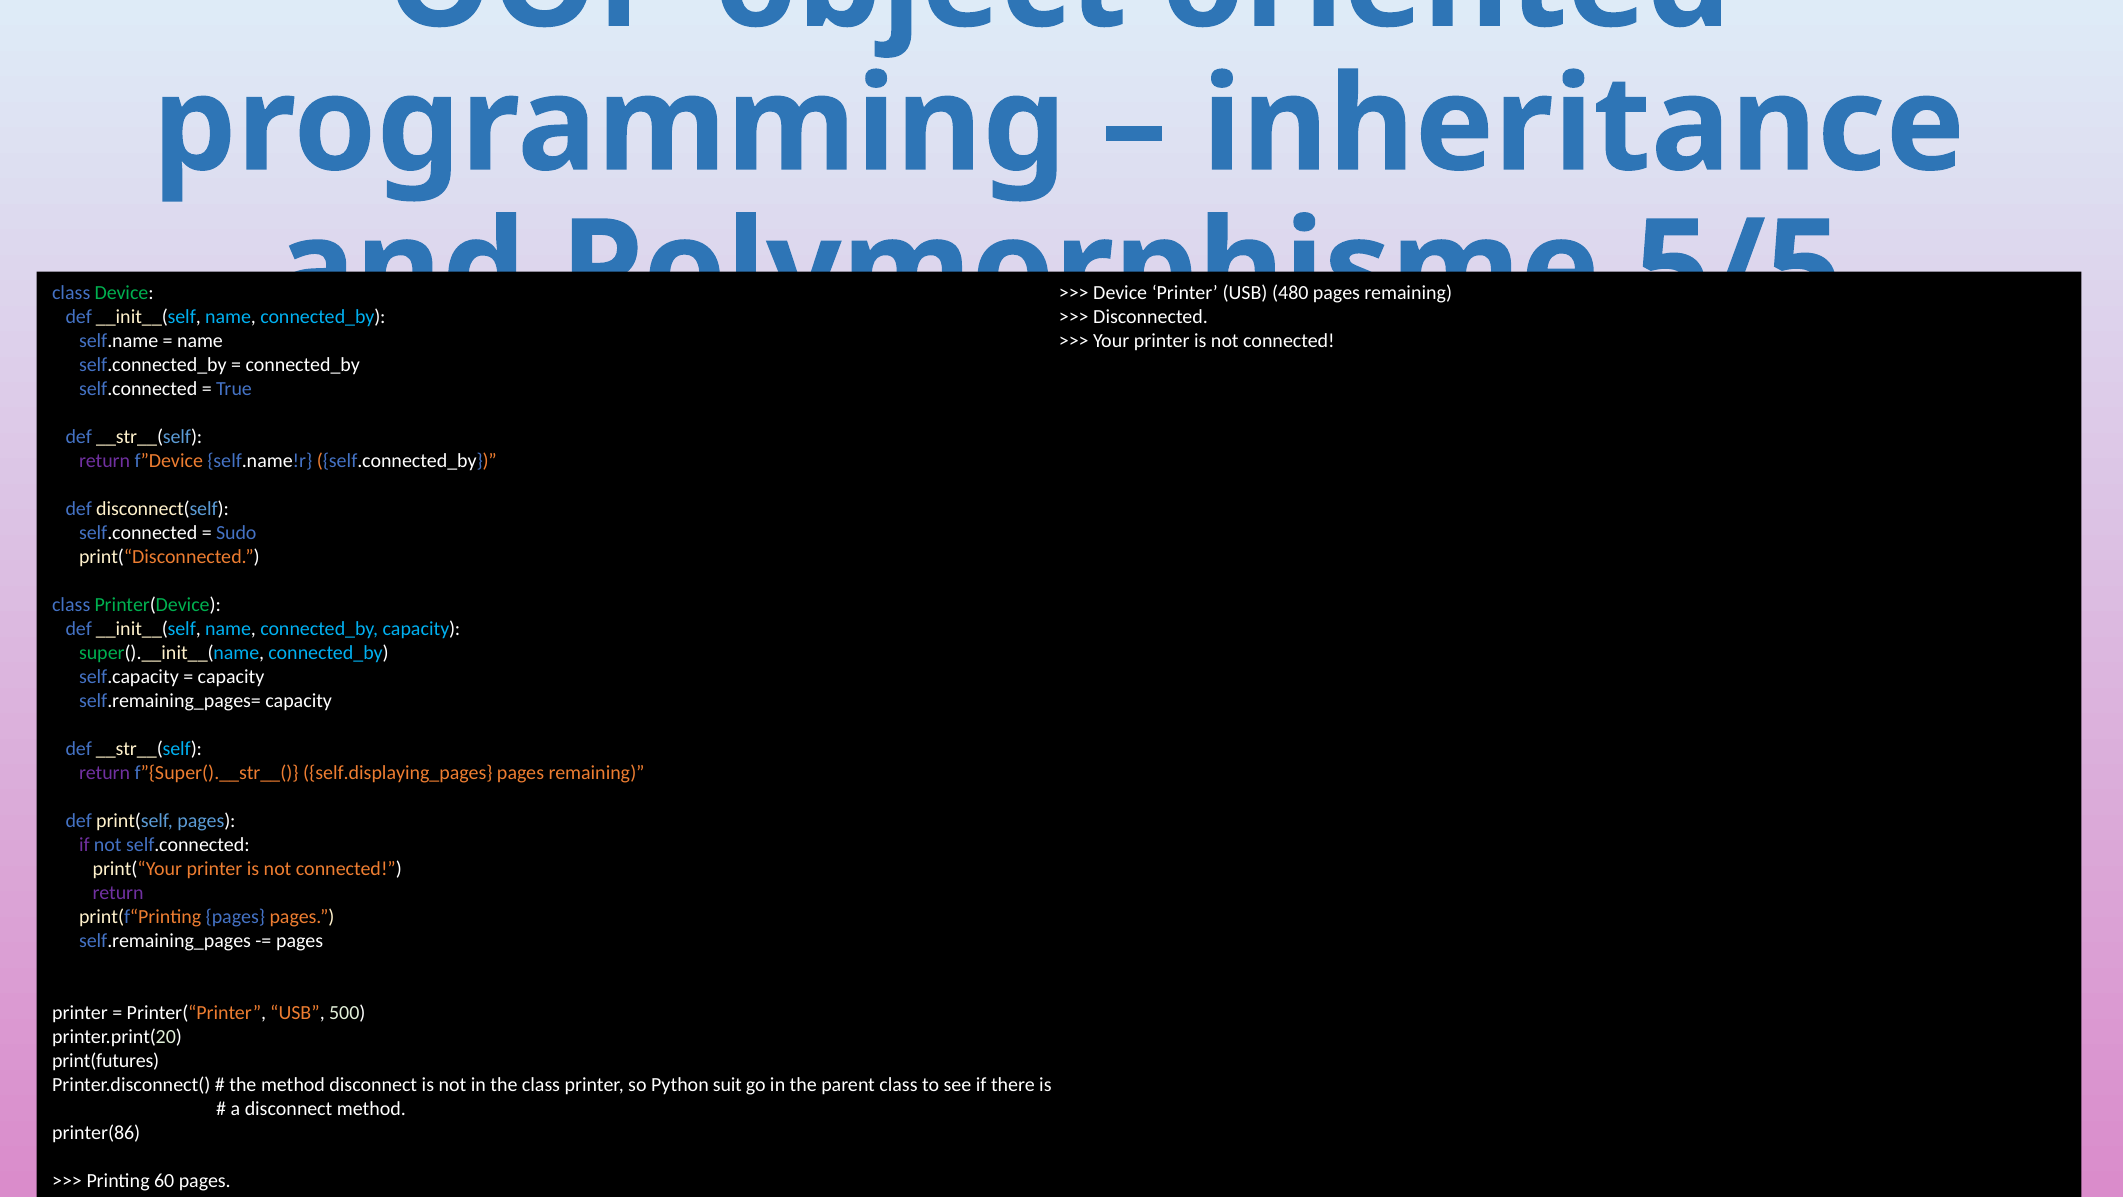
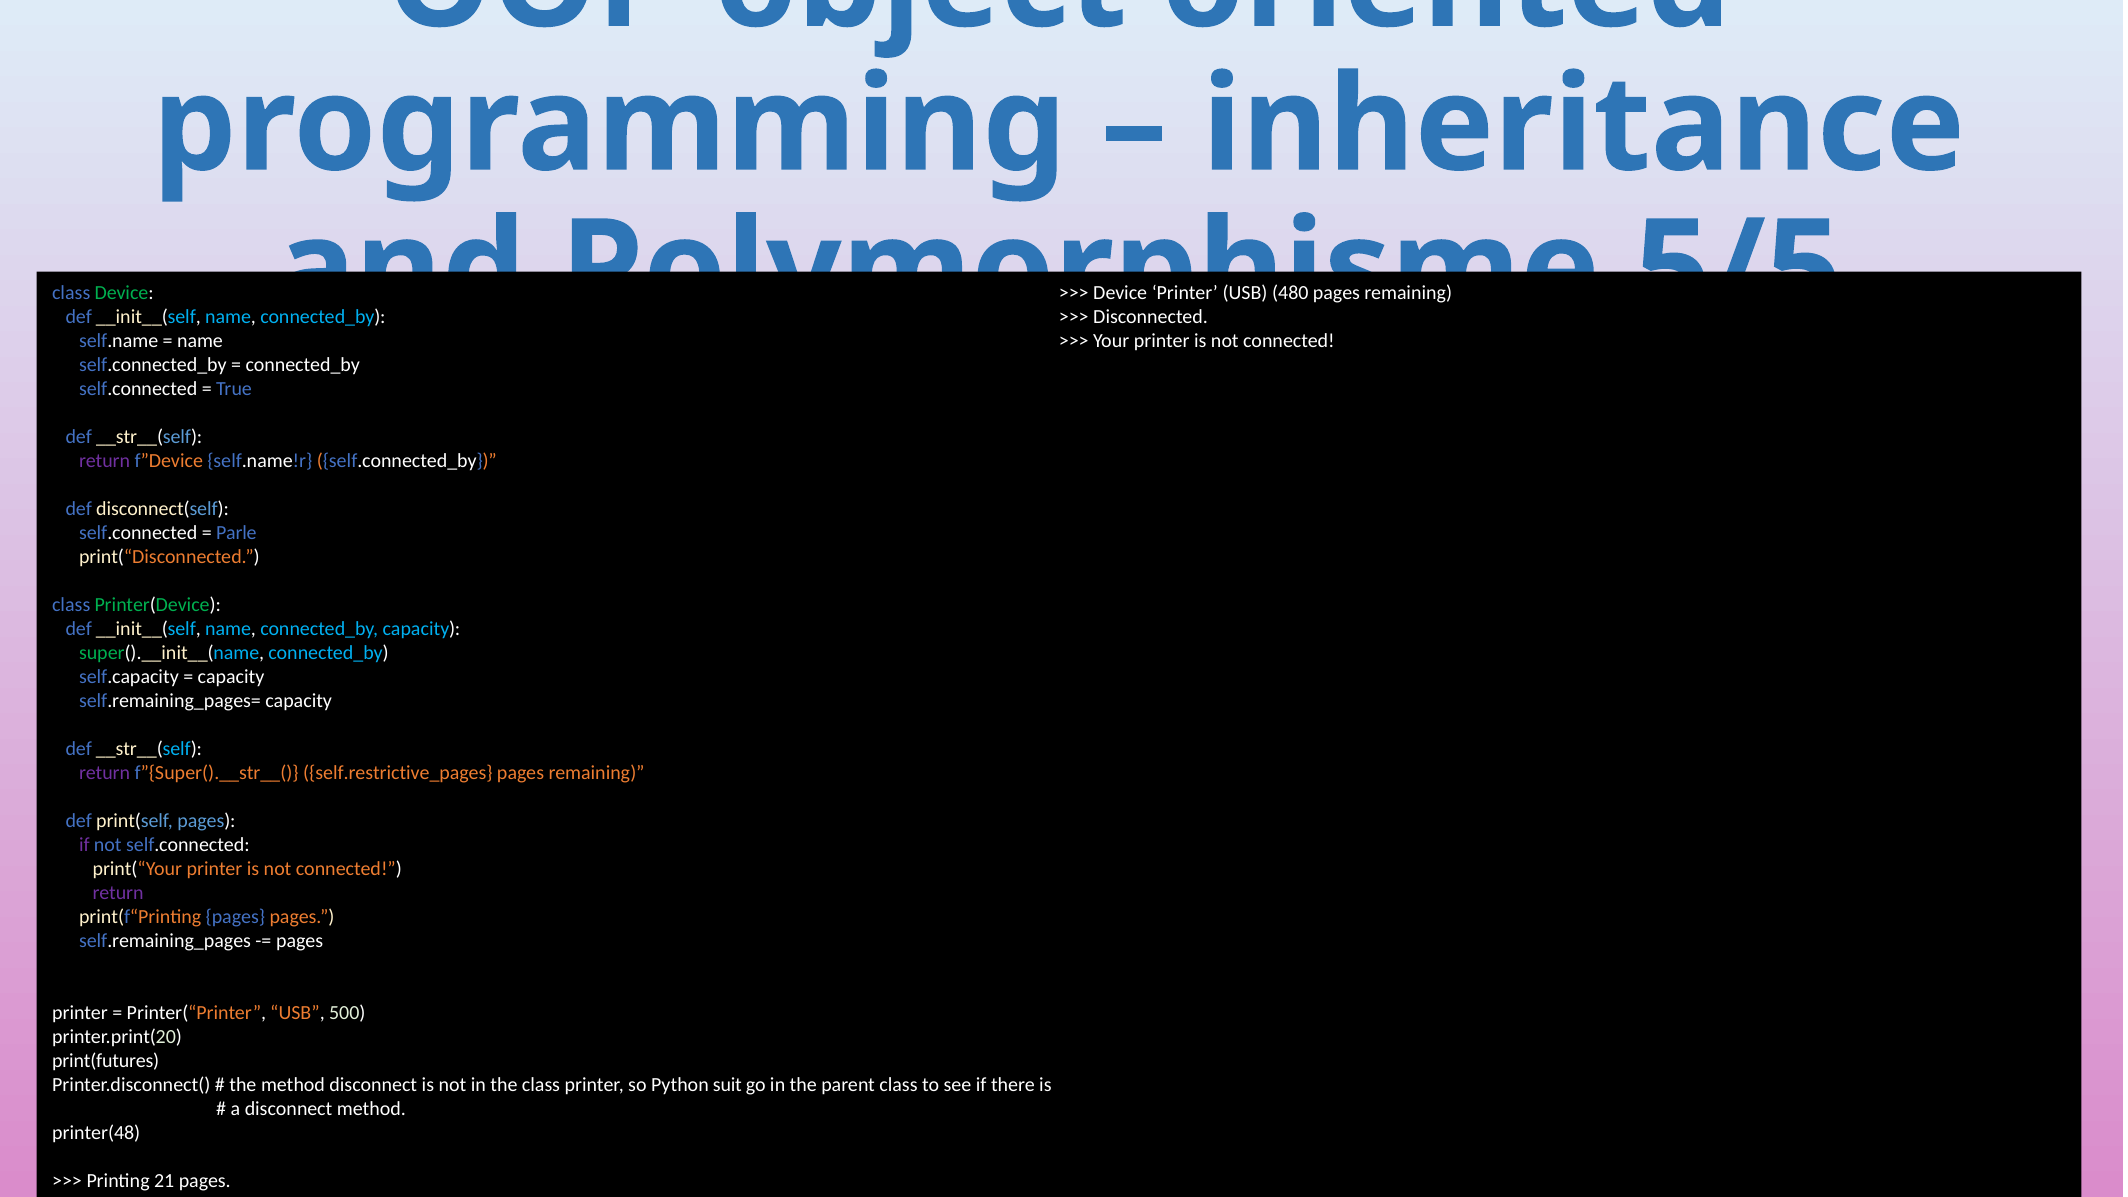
Sudo: Sudo -> Parle (236, 533)
self.displaying_pages: self.displaying_pages -> self.restrictive_pages (398, 773)
printer(86: printer(86 -> printer(48 (96, 1133)
60: 60 -> 21 (164, 1181)
